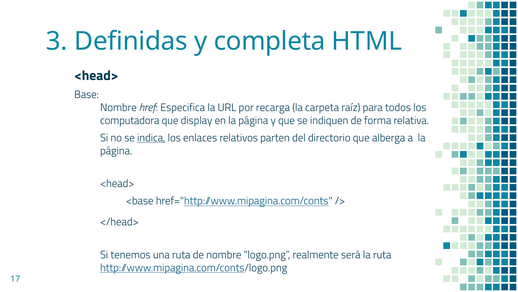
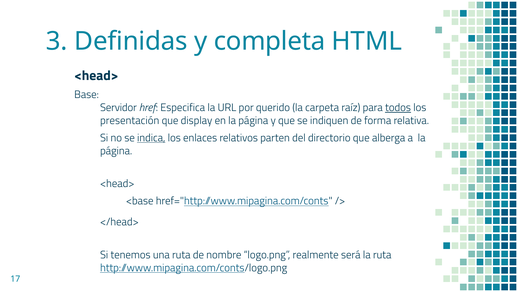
Nombre: Nombre -> Servidor (118, 107)
recarga: recarga -> querido (273, 107)
todos underline: none -> present (398, 107)
computadora: computadora -> presentación (130, 120)
